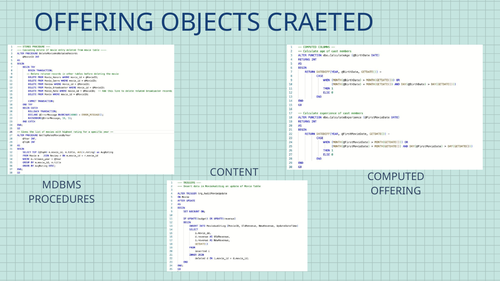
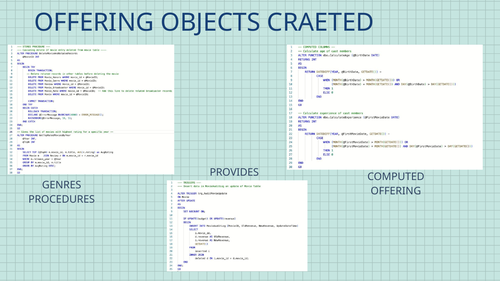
CONTENT: CONTENT -> PROVIDES (234, 173)
MDBMS: MDBMS -> GENRES (62, 185)
